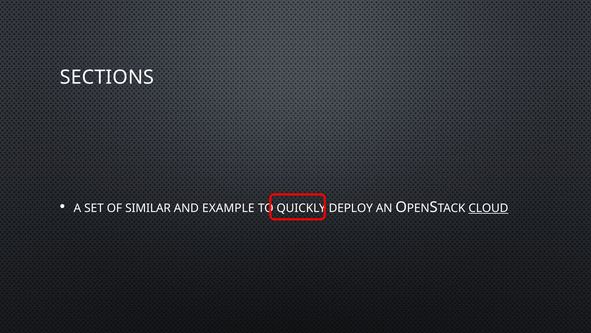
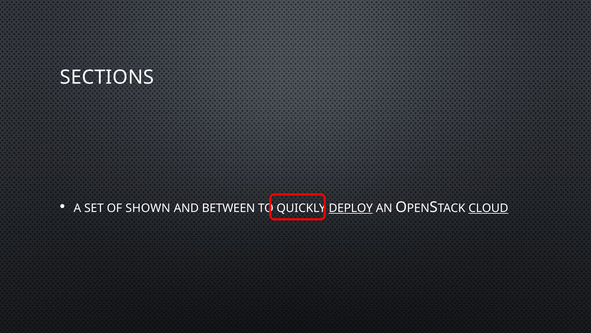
SIMILAR: SIMILAR -> SHOWN (148, 208)
EXAMPLE: EXAMPLE -> BETWEEN (228, 208)
DEPLOY underline: none -> present (351, 208)
